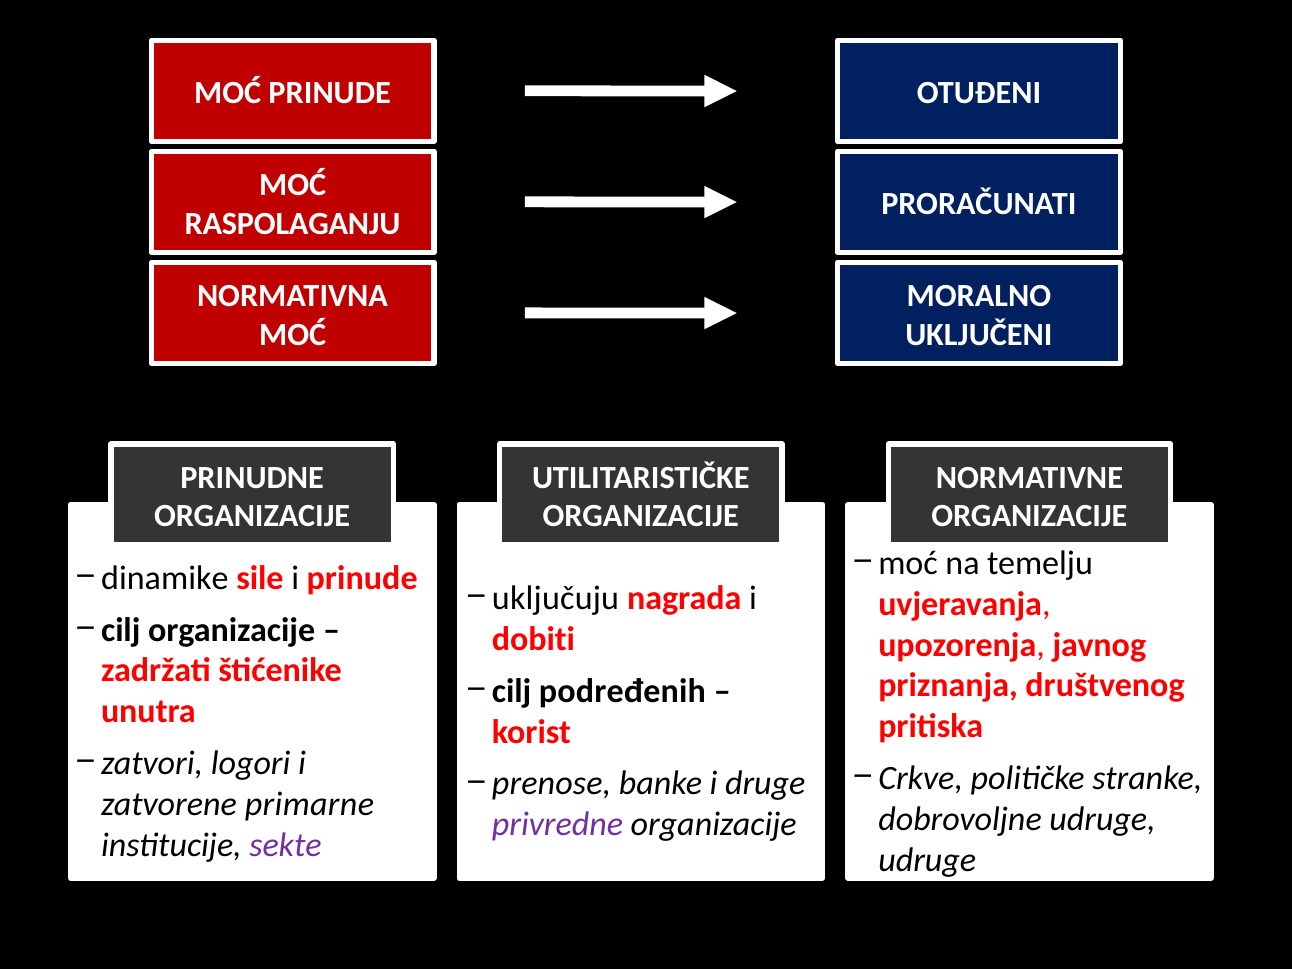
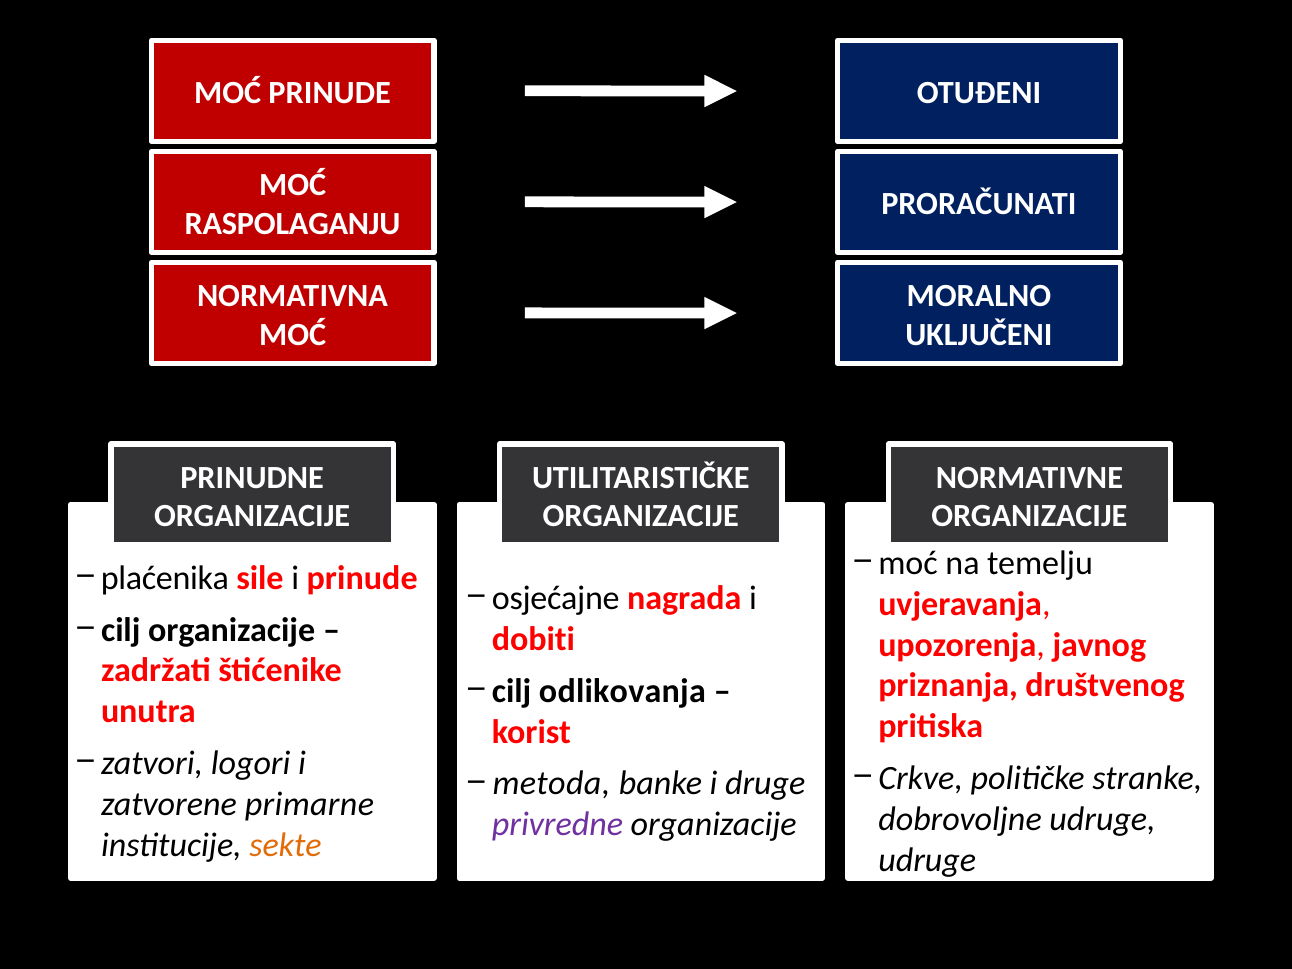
dinamike: dinamike -> plaćenika (165, 578)
uključuju: uključuju -> osjećajne (556, 599)
podređenih: podređenih -> odlikovanja (622, 691)
prenose: prenose -> metoda (551, 784)
sekte colour: purple -> orange (285, 845)
